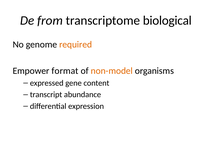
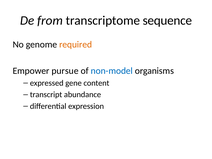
biological: biological -> sequence (167, 21)
format: format -> pursue (65, 71)
non-model colour: orange -> blue (112, 71)
